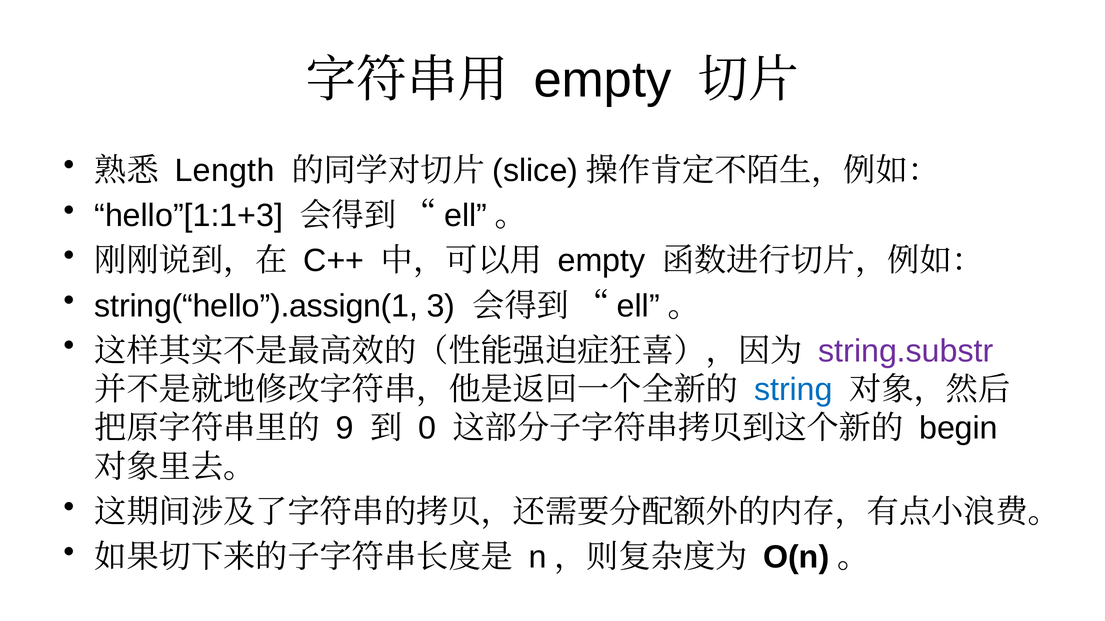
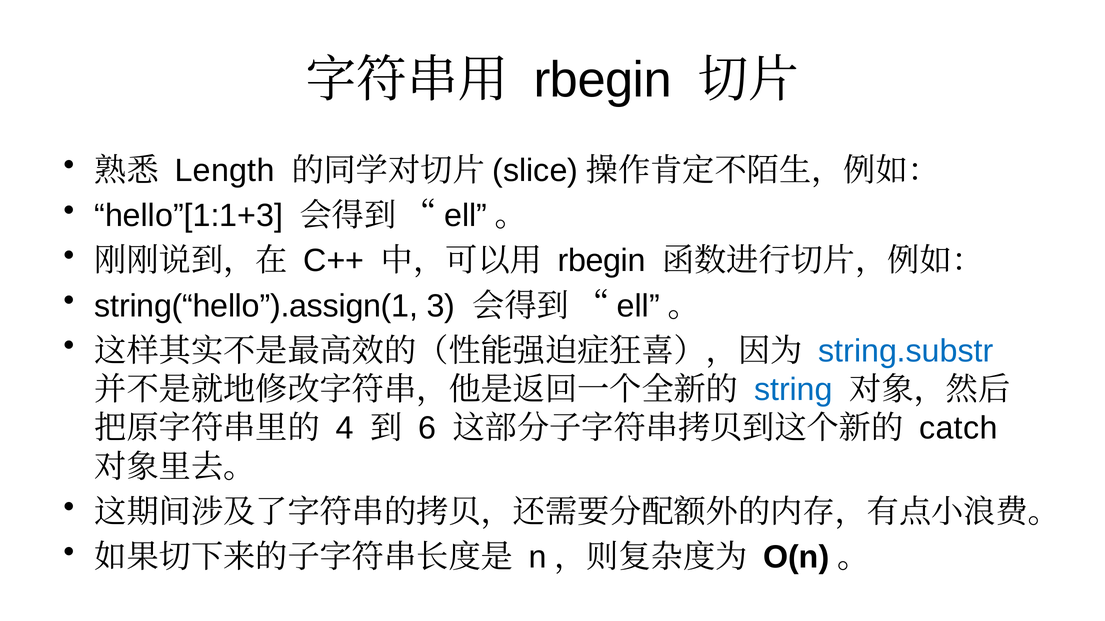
empty: empty -> rbegin (603, 80)
empty: empty -> rbegin (602, 261)
string.substr colour: purple -> blue (906, 351)
9: 9 -> 4 (345, 429)
0: 0 -> 6 (427, 429)
begin: begin -> catch (958, 429)
